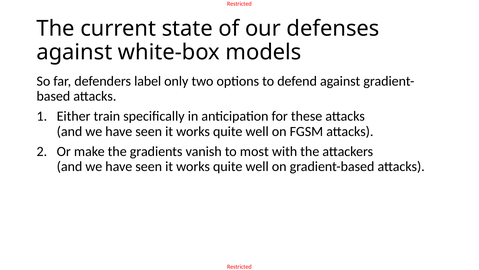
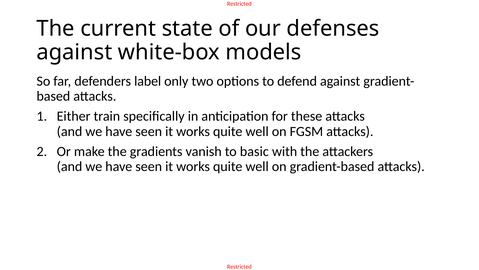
most: most -> basic (254, 151)
